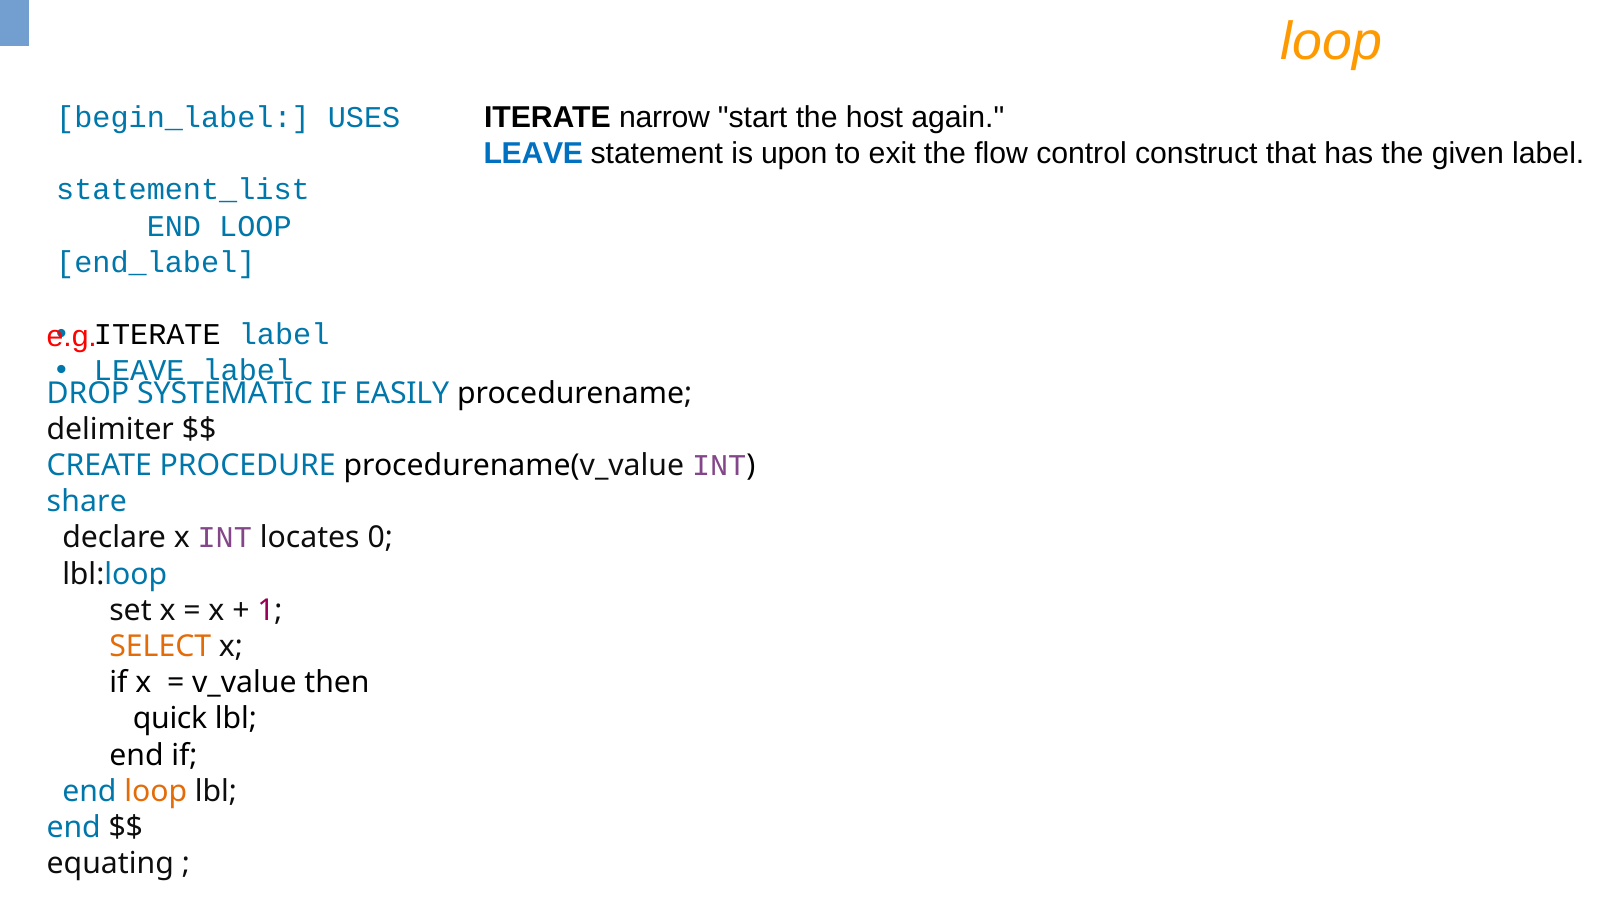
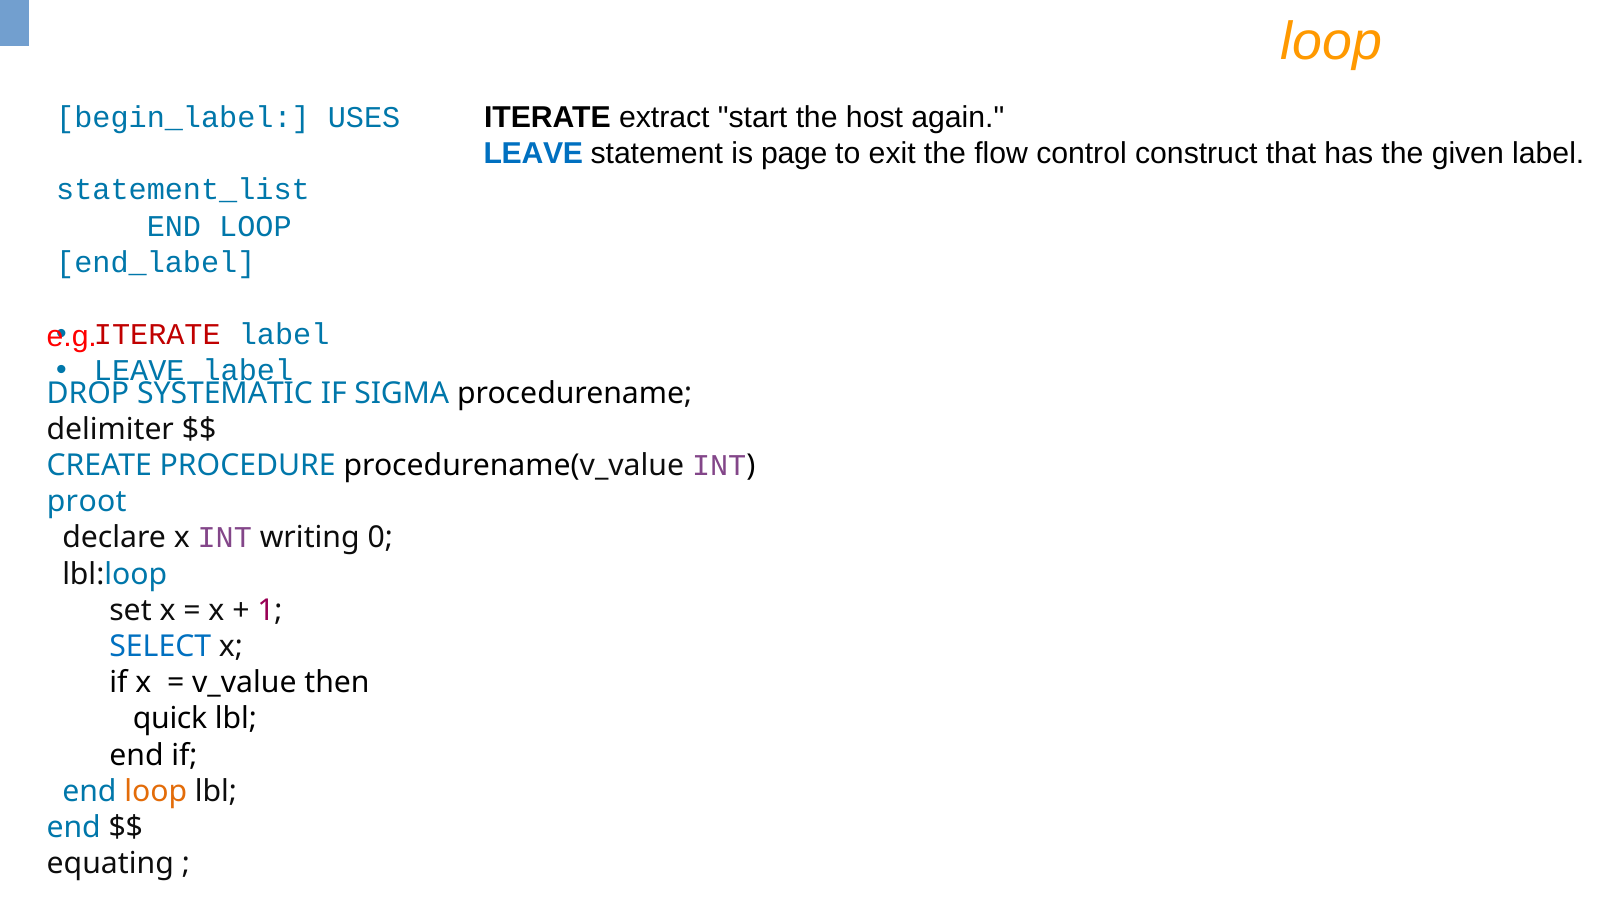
narrow: narrow -> extract (664, 118)
upon: upon -> page (794, 154)
ITERATE colour: black -> red (157, 335)
EASILY: EASILY -> SIGMA (402, 393)
share: share -> proot (87, 502)
locates: locates -> writing (310, 538)
SELECT colour: orange -> blue (160, 647)
